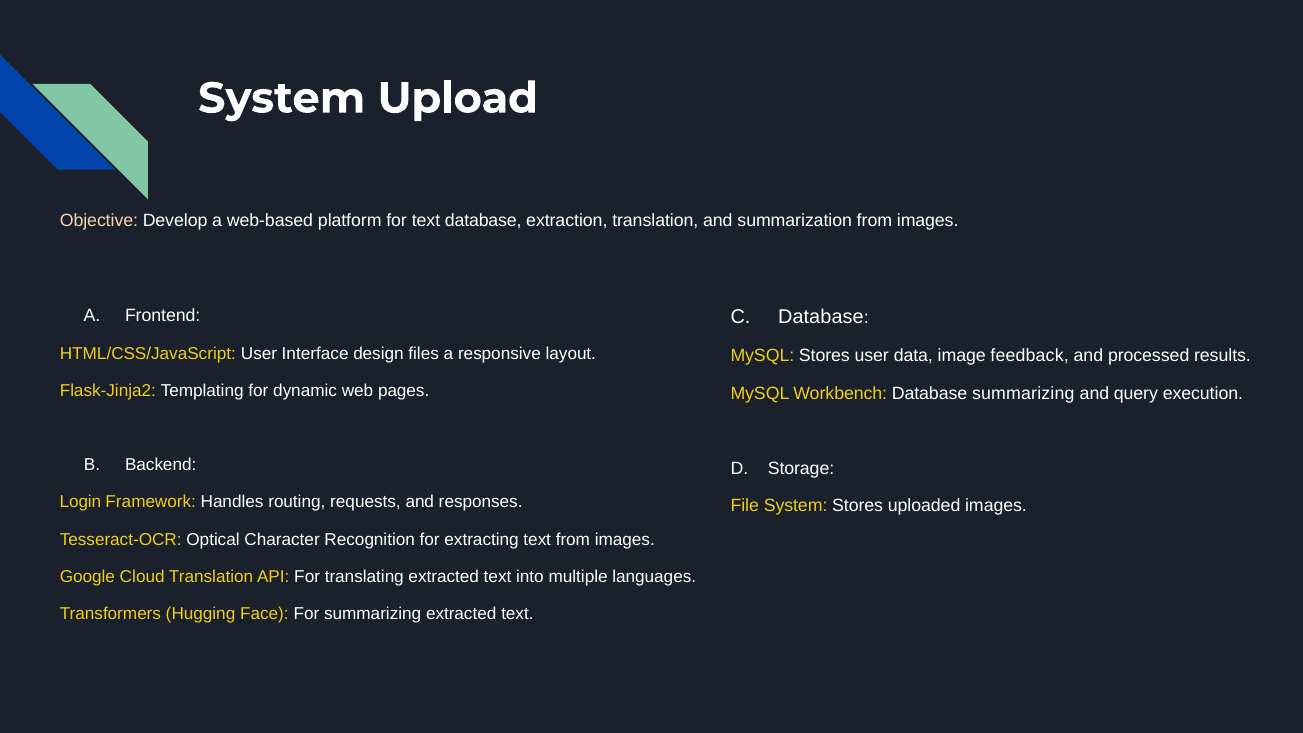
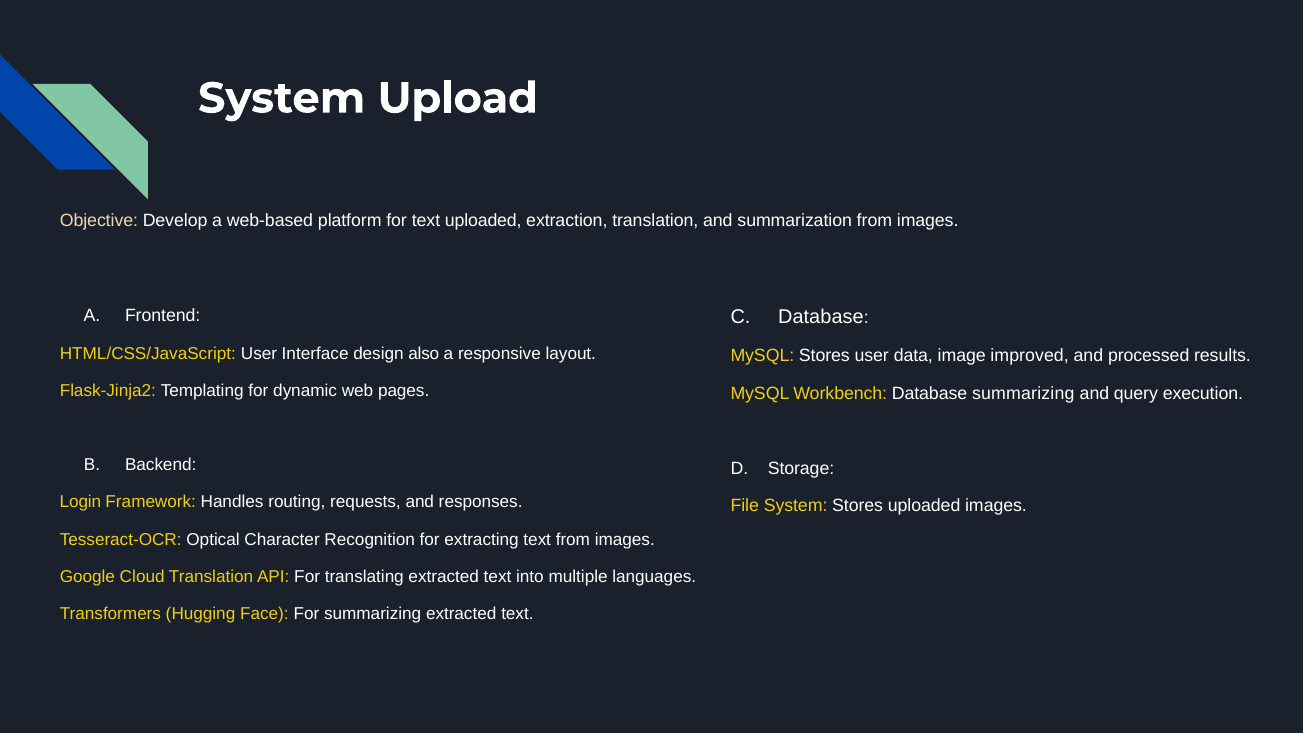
text database: database -> uploaded (483, 221)
files: files -> also (424, 353)
feedback: feedback -> improved (1030, 356)
